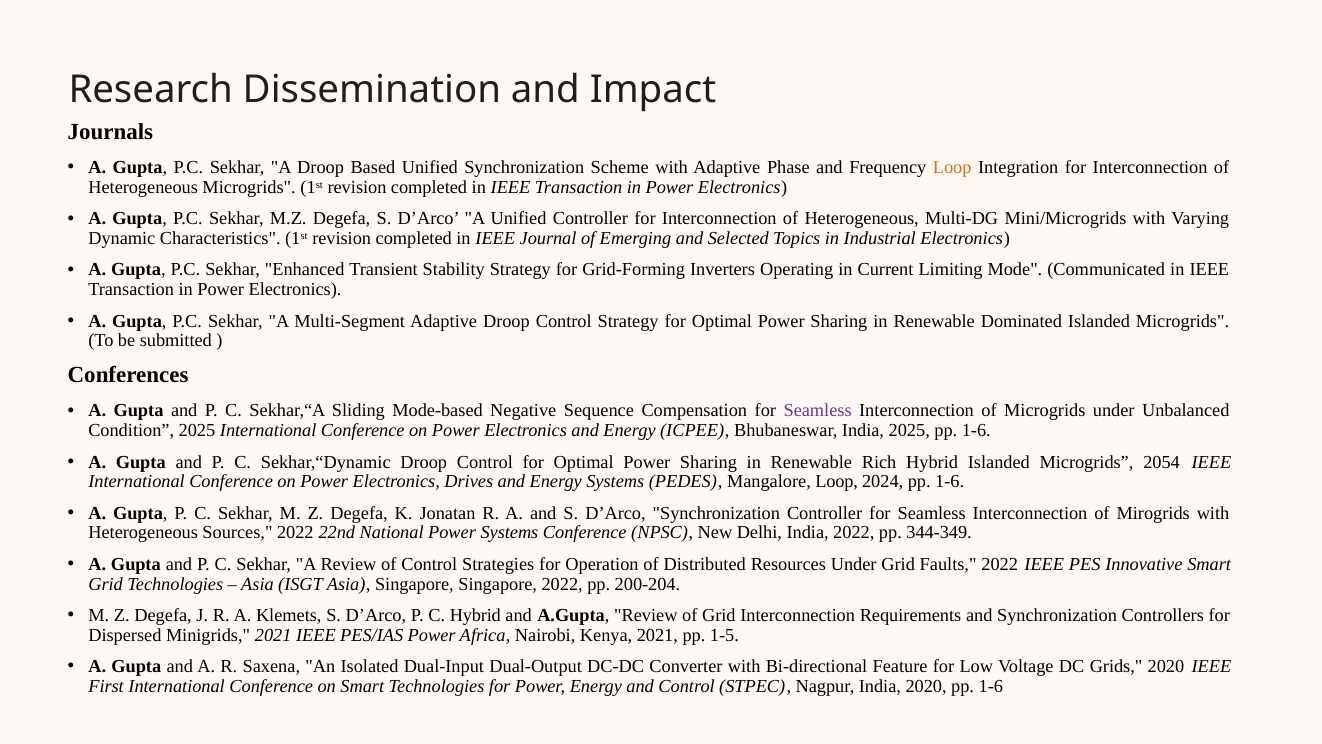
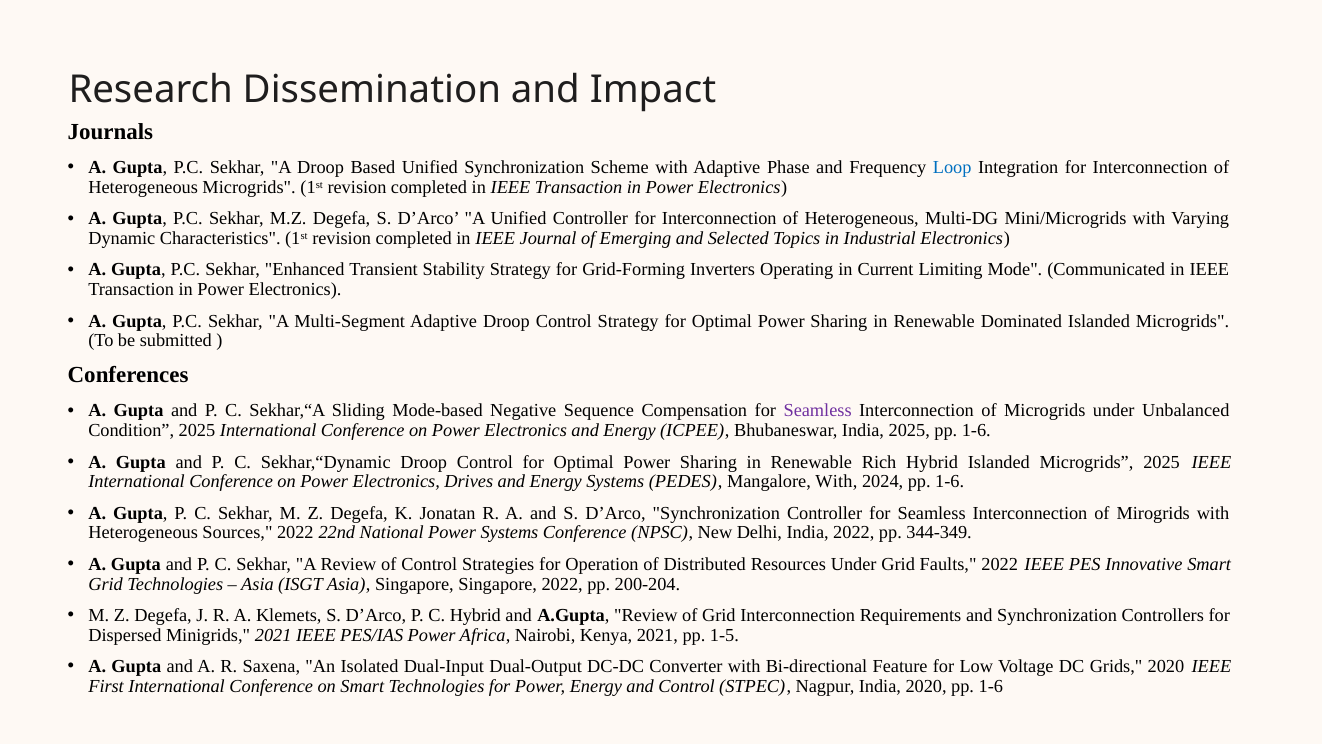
Loop colour: orange -> blue (952, 168)
Microgrids 2054: 2054 -> 2025 (1162, 462)
Mangalore Loop: Loop -> With (836, 482)
